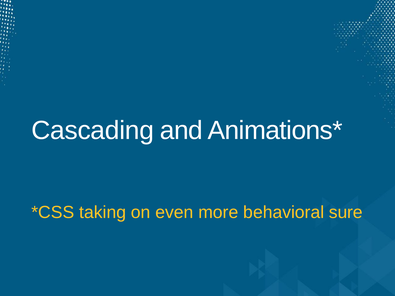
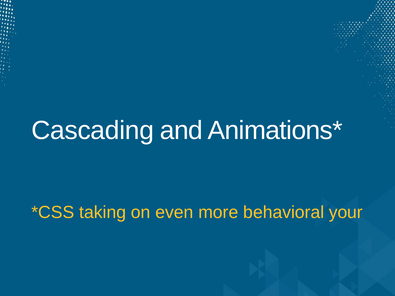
sure: sure -> your (346, 213)
